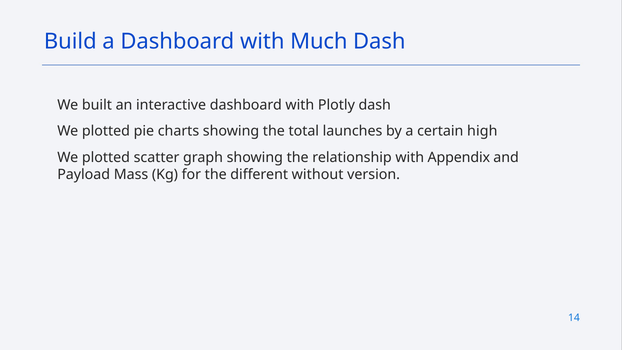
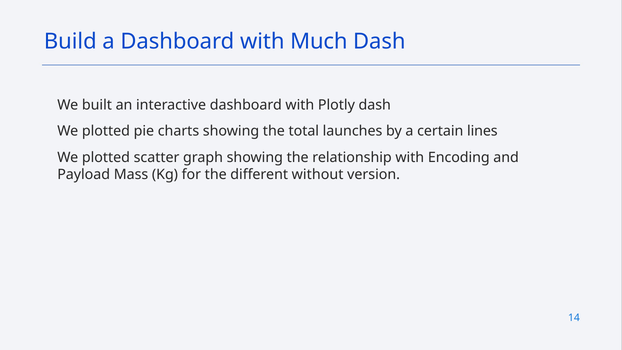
high: high -> lines (482, 131)
Appendix: Appendix -> Encoding (459, 157)
